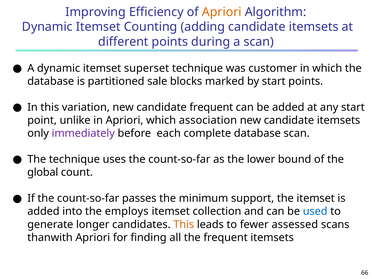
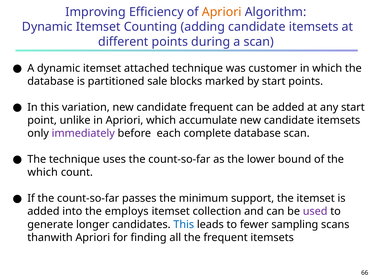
superset: superset -> attached (147, 68)
association: association -> accumulate (208, 120)
global: global -> which (43, 172)
used colour: blue -> purple (315, 211)
This colour: orange -> blue (184, 224)
assessed: assessed -> sampling (295, 224)
